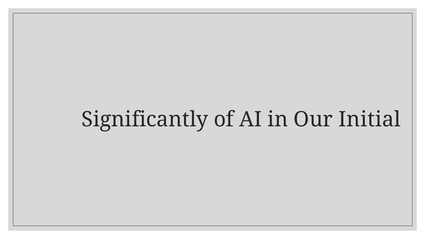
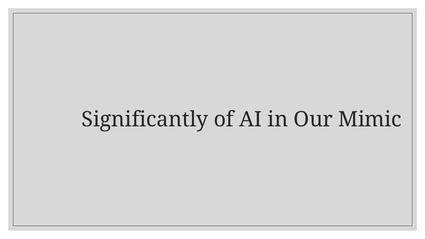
Initial: Initial -> Mimic (370, 119)
